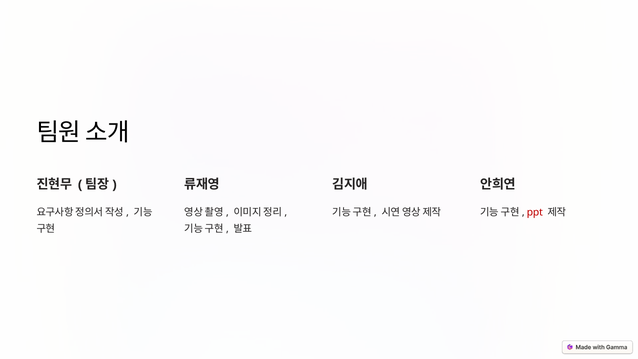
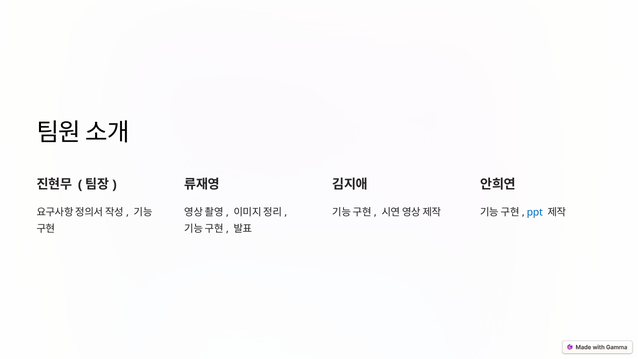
ppt colour: red -> blue (535, 212)
